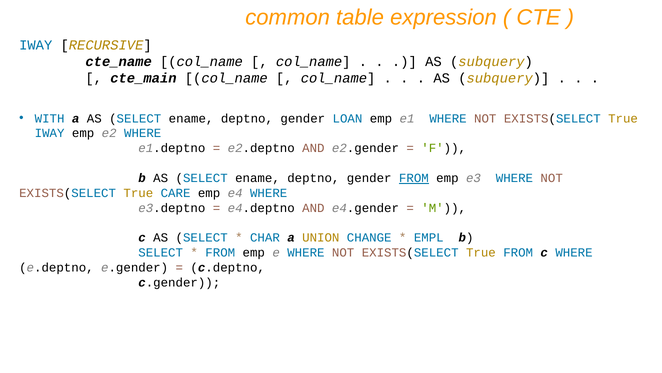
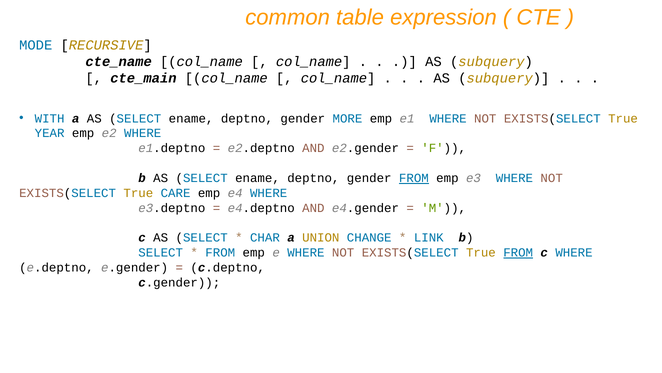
IWAY: IWAY -> MODE (36, 45)
LOAN: LOAN -> MORE (347, 118)
IWAY: IWAY -> YEAR (50, 133)
EMPL: EMPL -> LINK (429, 237)
FROM underline: none -> present (518, 252)
